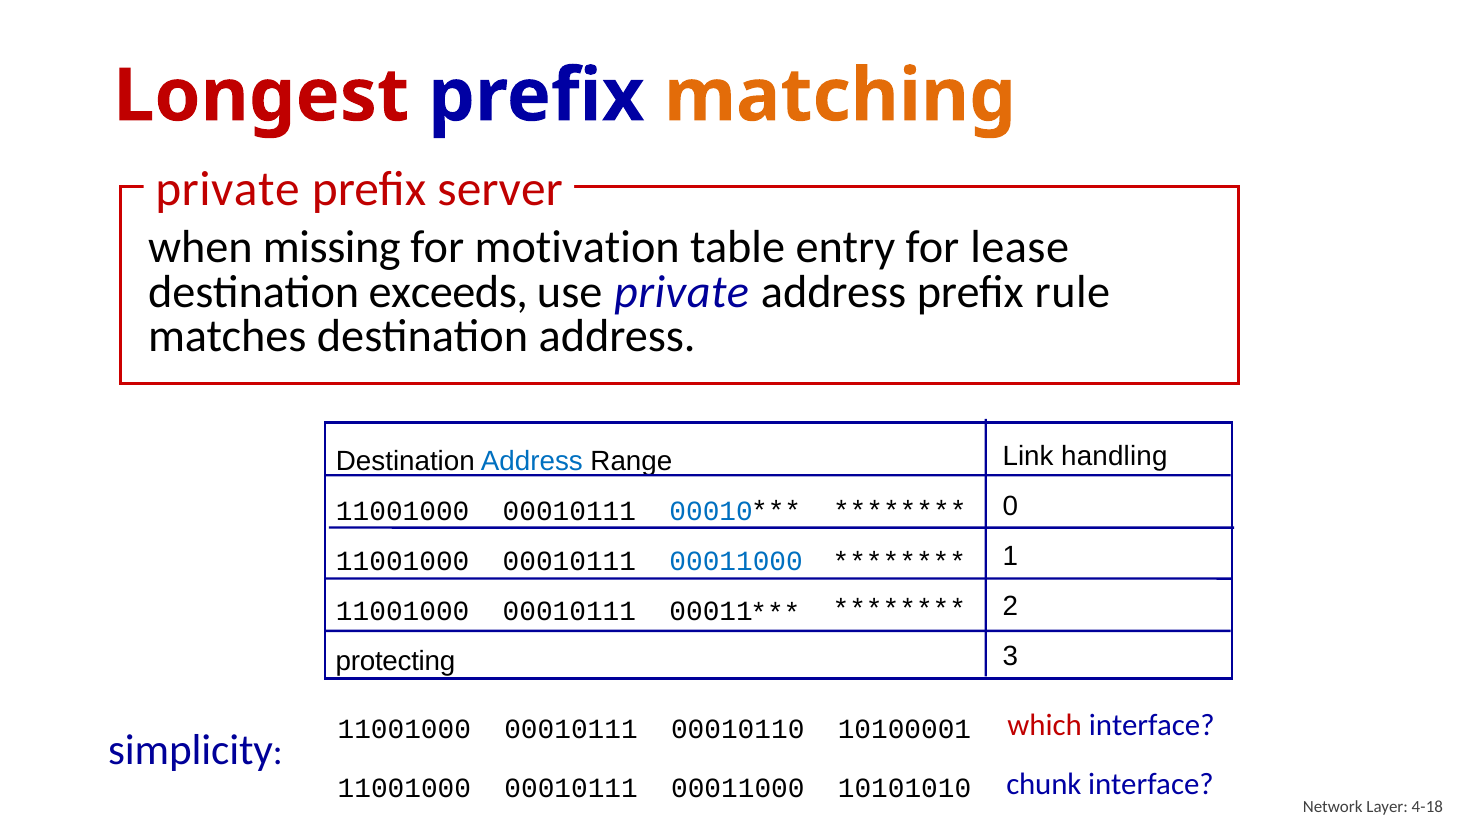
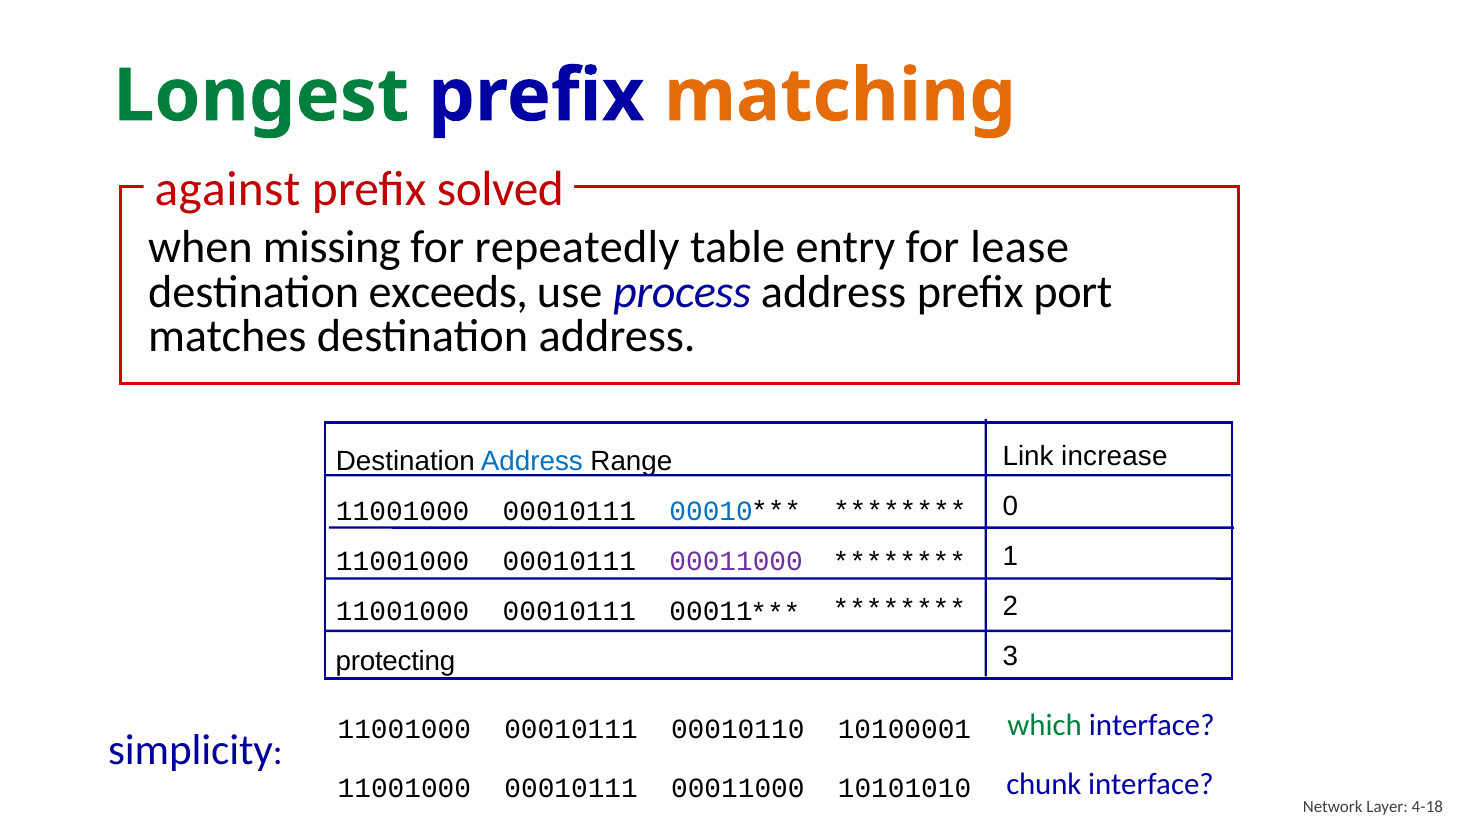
Longest colour: red -> green (261, 96)
private: private -> against (228, 189)
server: server -> solved (500, 189)
motivation: motivation -> repeatedly (577, 247)
use private: private -> process (682, 292)
rule: rule -> port (1073, 292)
handling: handling -> increase (1114, 456)
00011000 colour: blue -> purple (736, 561)
which colour: red -> green (1045, 725)
